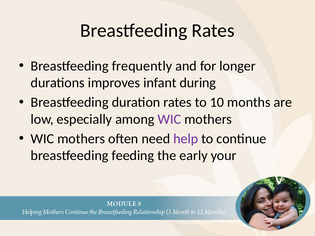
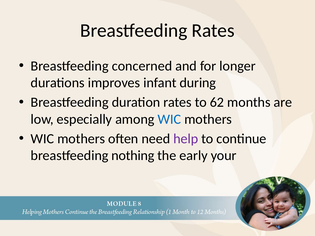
frequently: frequently -> concerned (142, 66)
10: 10 -> 62 (217, 102)
WIC colour: purple -> blue (169, 119)
feeding: feeding -> nothing (133, 156)
